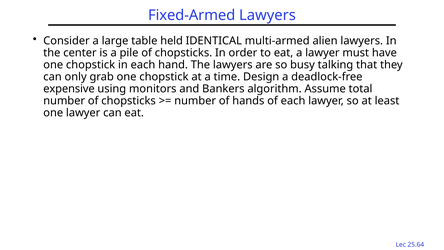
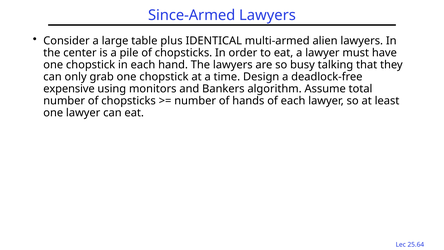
Fixed-Armed: Fixed-Armed -> Since-Armed (192, 15)
held: held -> plus (171, 41)
